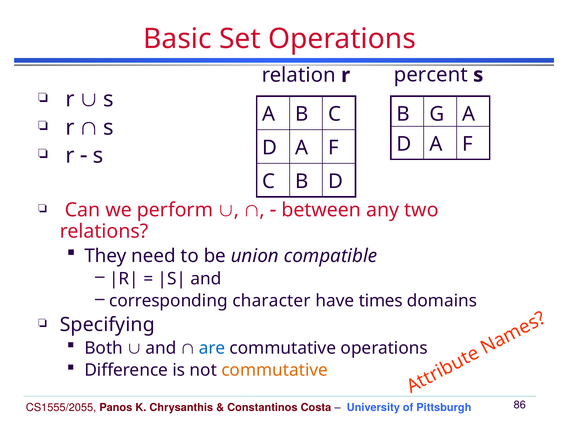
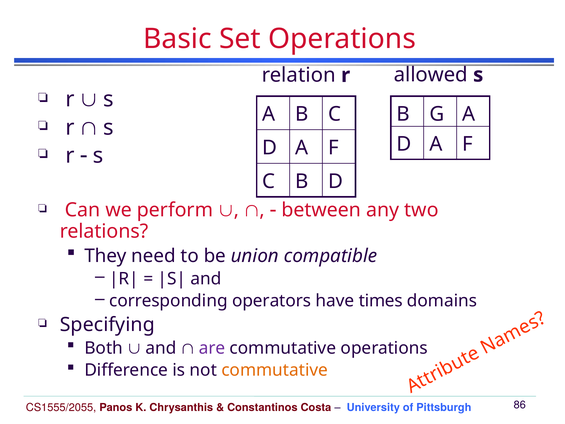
percent: percent -> allowed (431, 75)
character: character -> operators (272, 301)
are colour: blue -> purple (212, 348)
